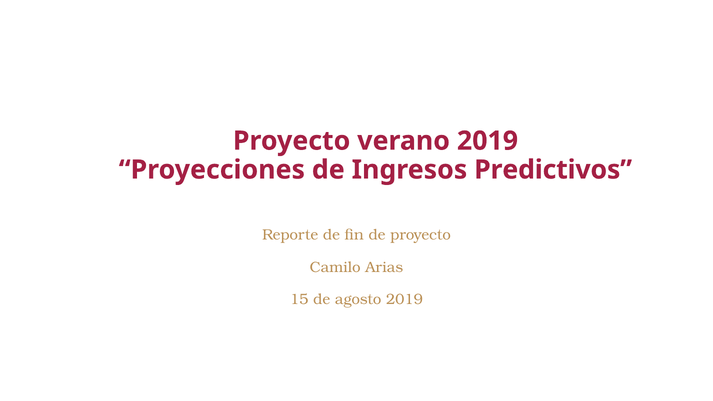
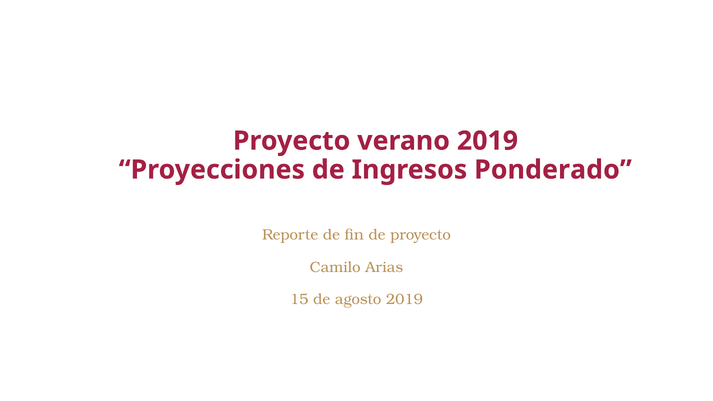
Predictivos: Predictivos -> Ponderado (553, 170)
